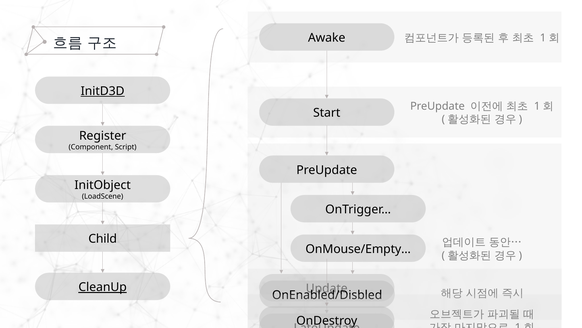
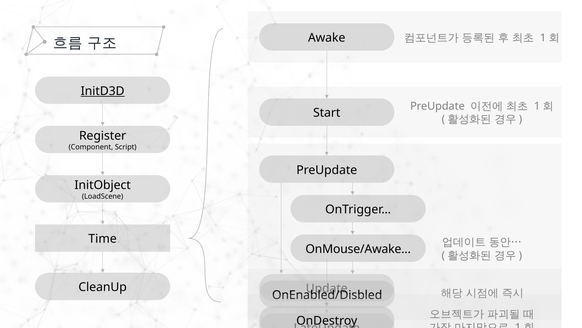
Child: Child -> Time (103, 239)
OnMouse/Empty…: OnMouse/Empty… -> OnMouse/Awake… (358, 249)
CleanUp underline: present -> none (103, 287)
